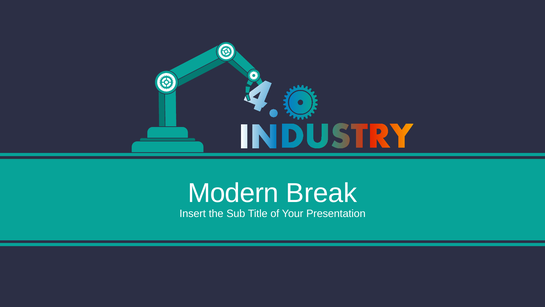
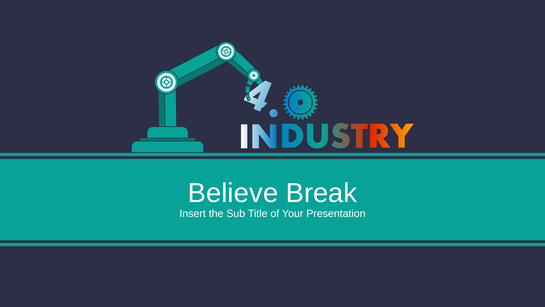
Modern: Modern -> Believe (233, 193)
